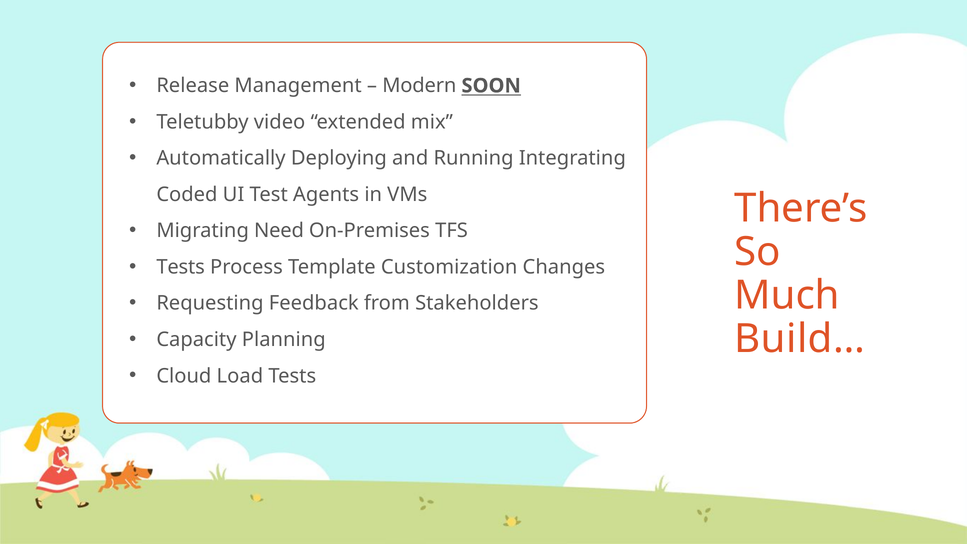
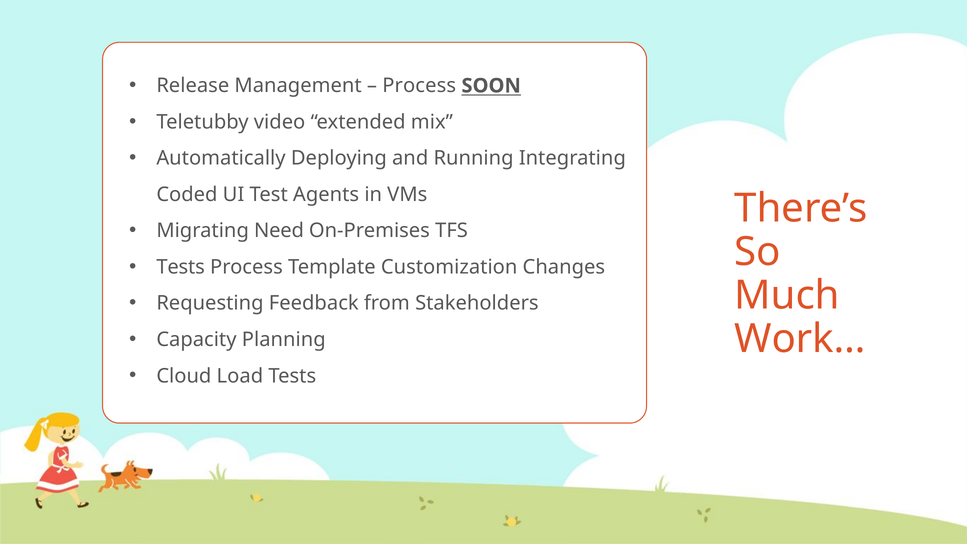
Modern: Modern -> Process (419, 86)
Build…: Build… -> Work… (800, 339)
